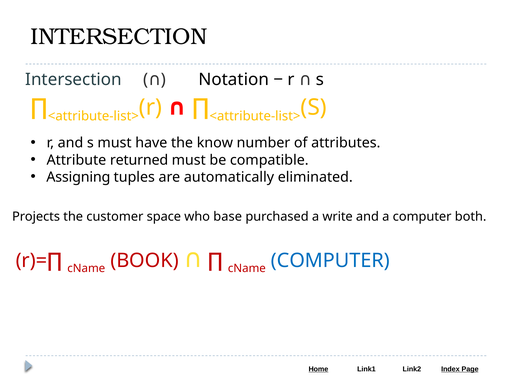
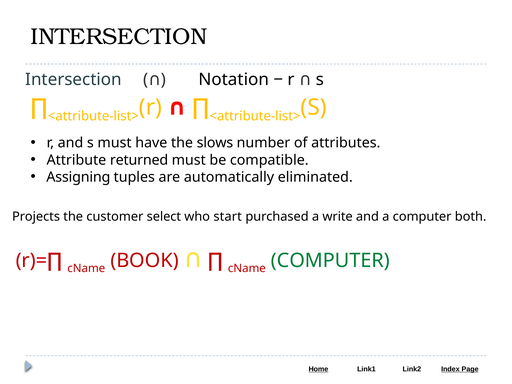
know: know -> slows (215, 143)
space: space -> select (164, 217)
base: base -> start (228, 217)
COMPUTER colour: blue -> green (330, 260)
